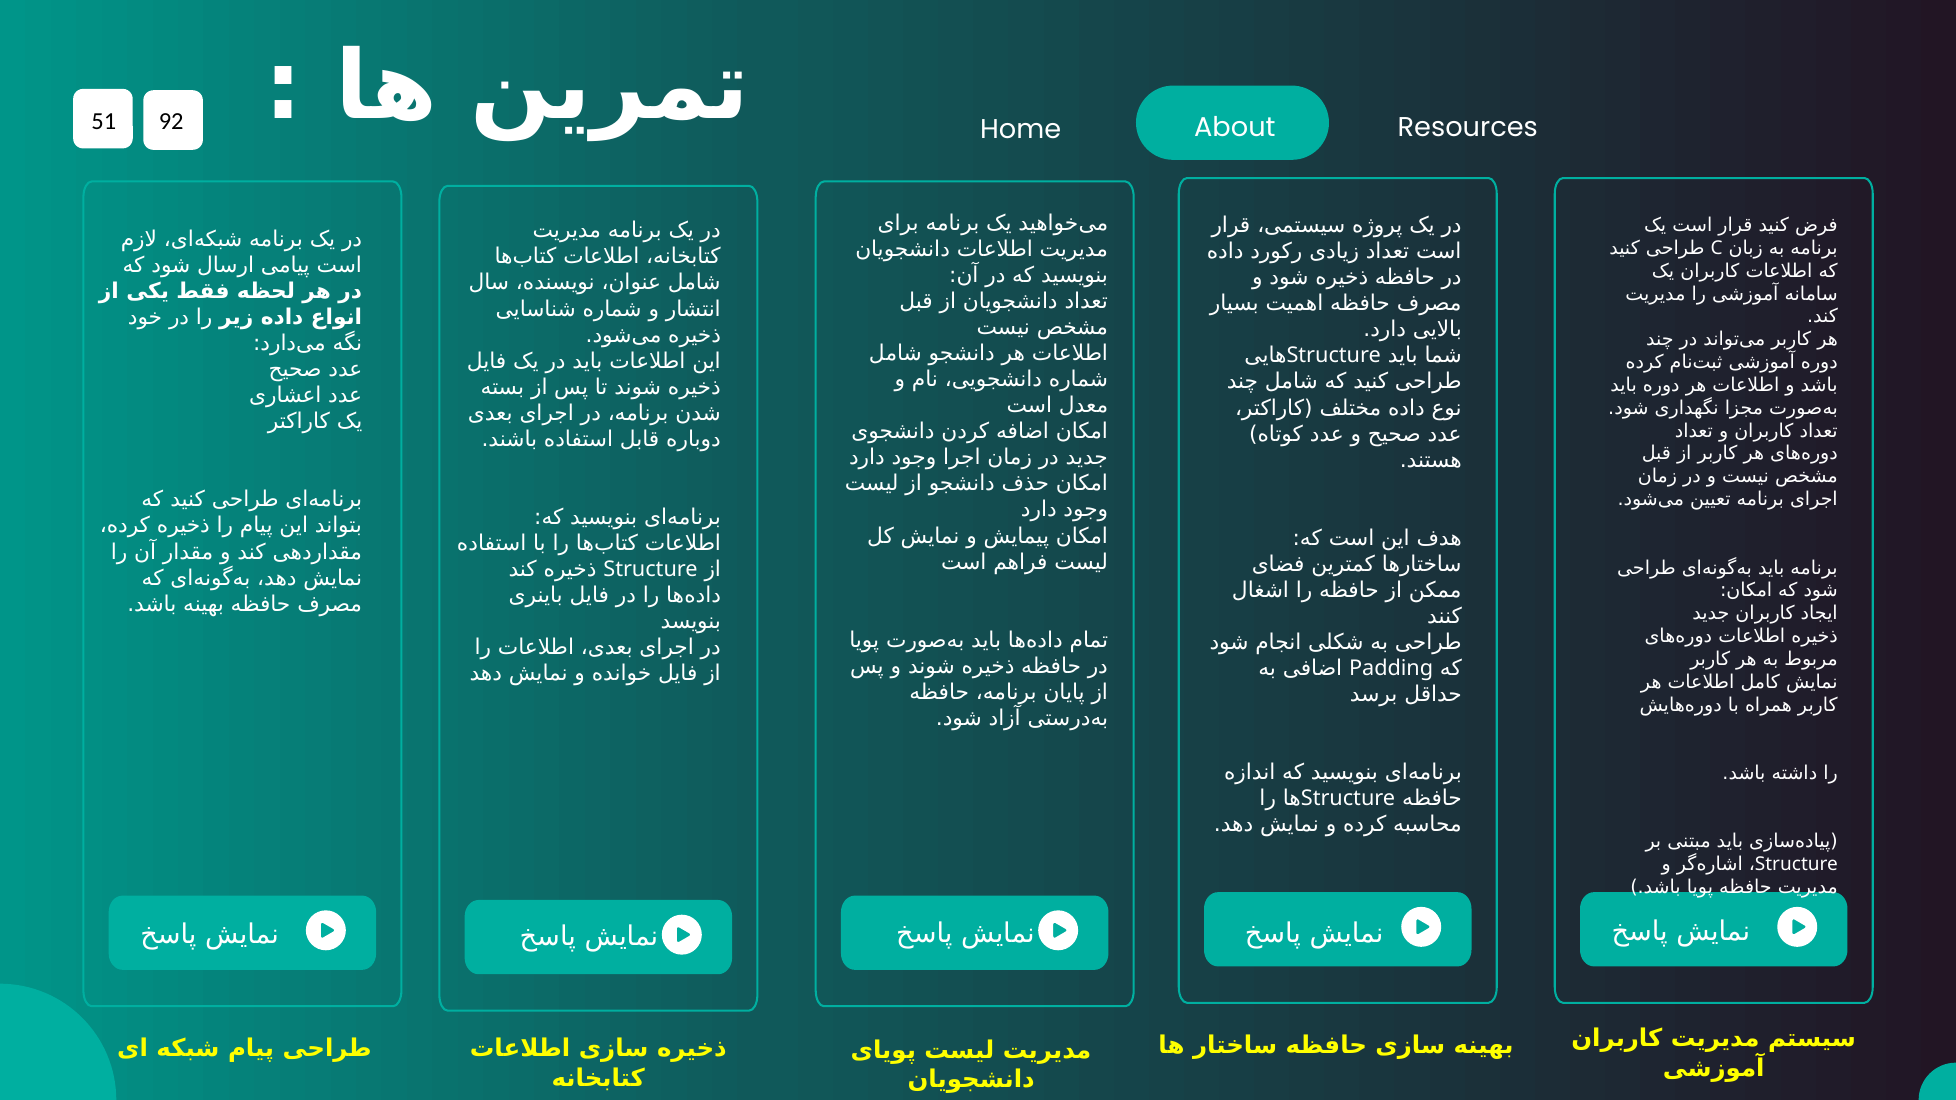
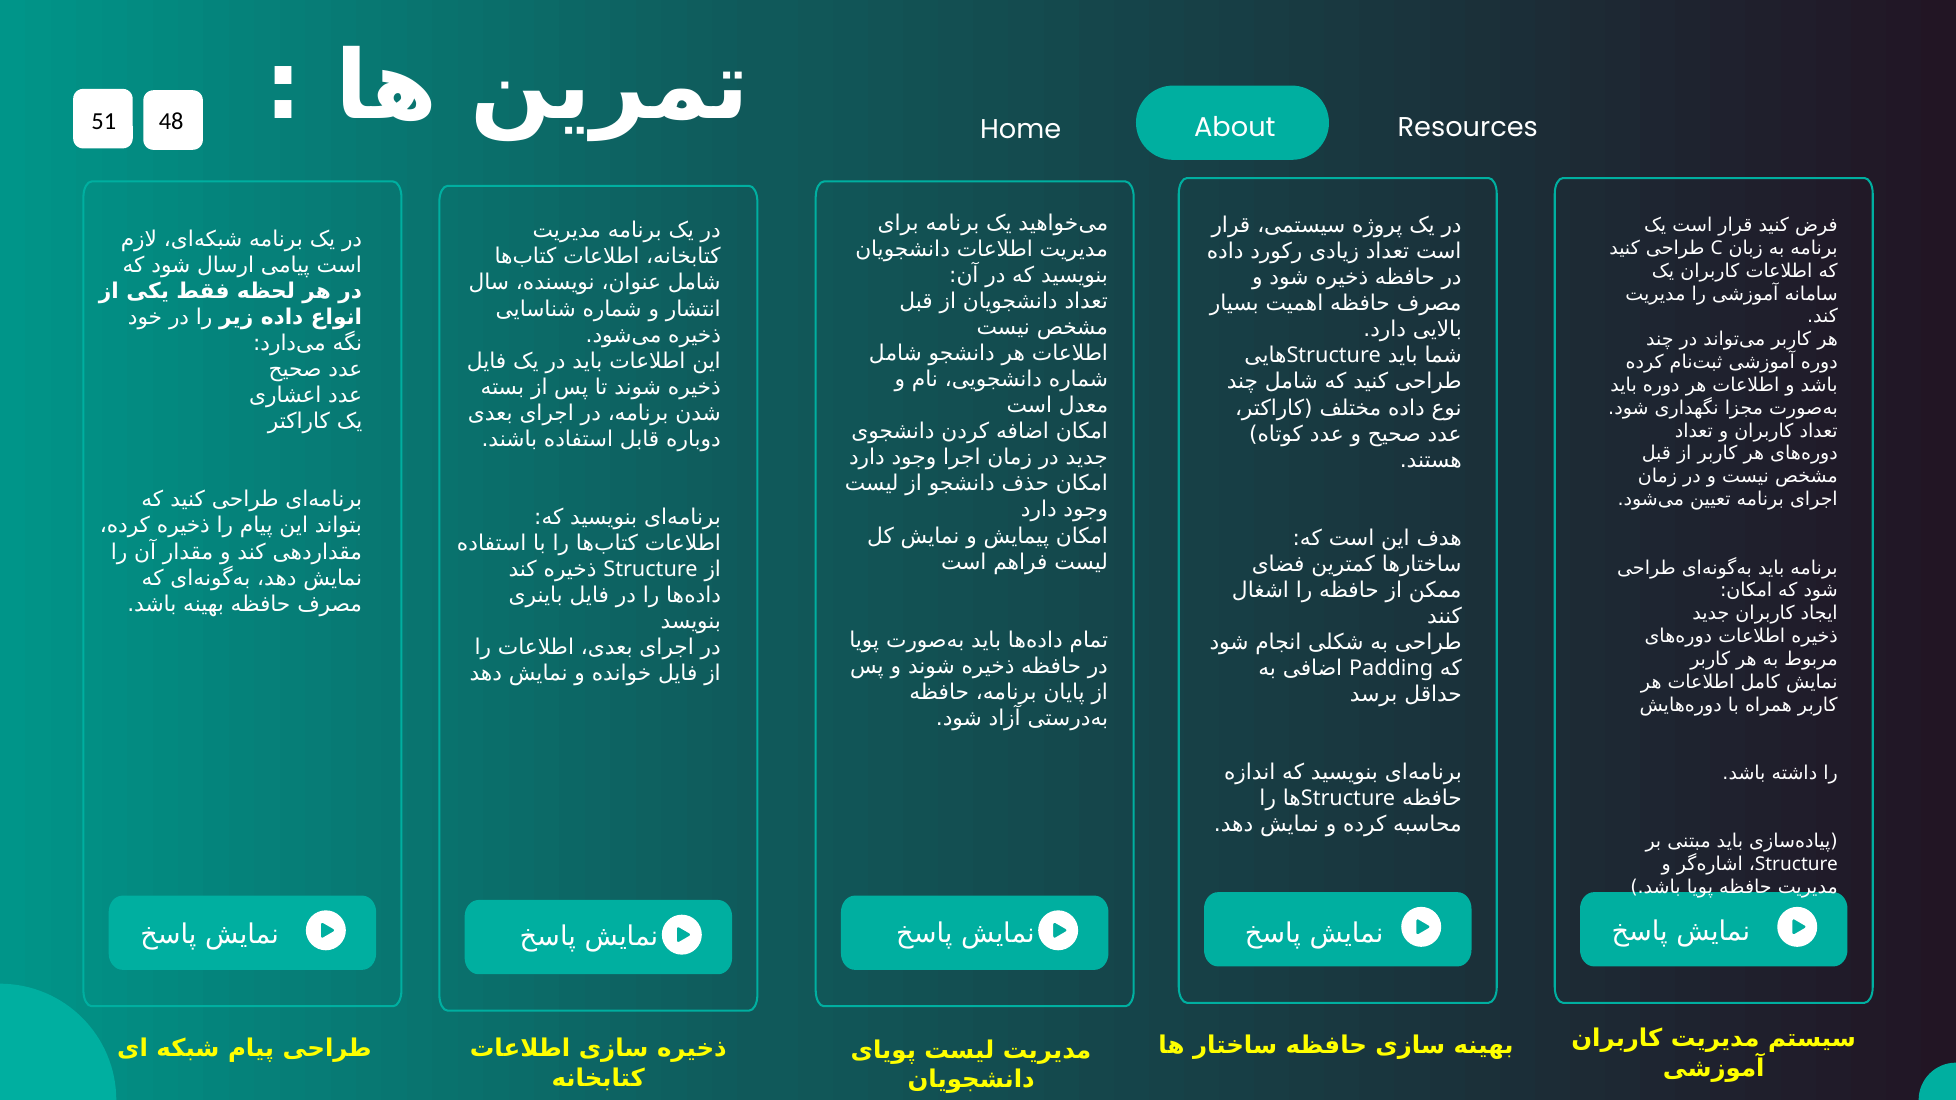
92: 92 -> 48 (171, 121)
